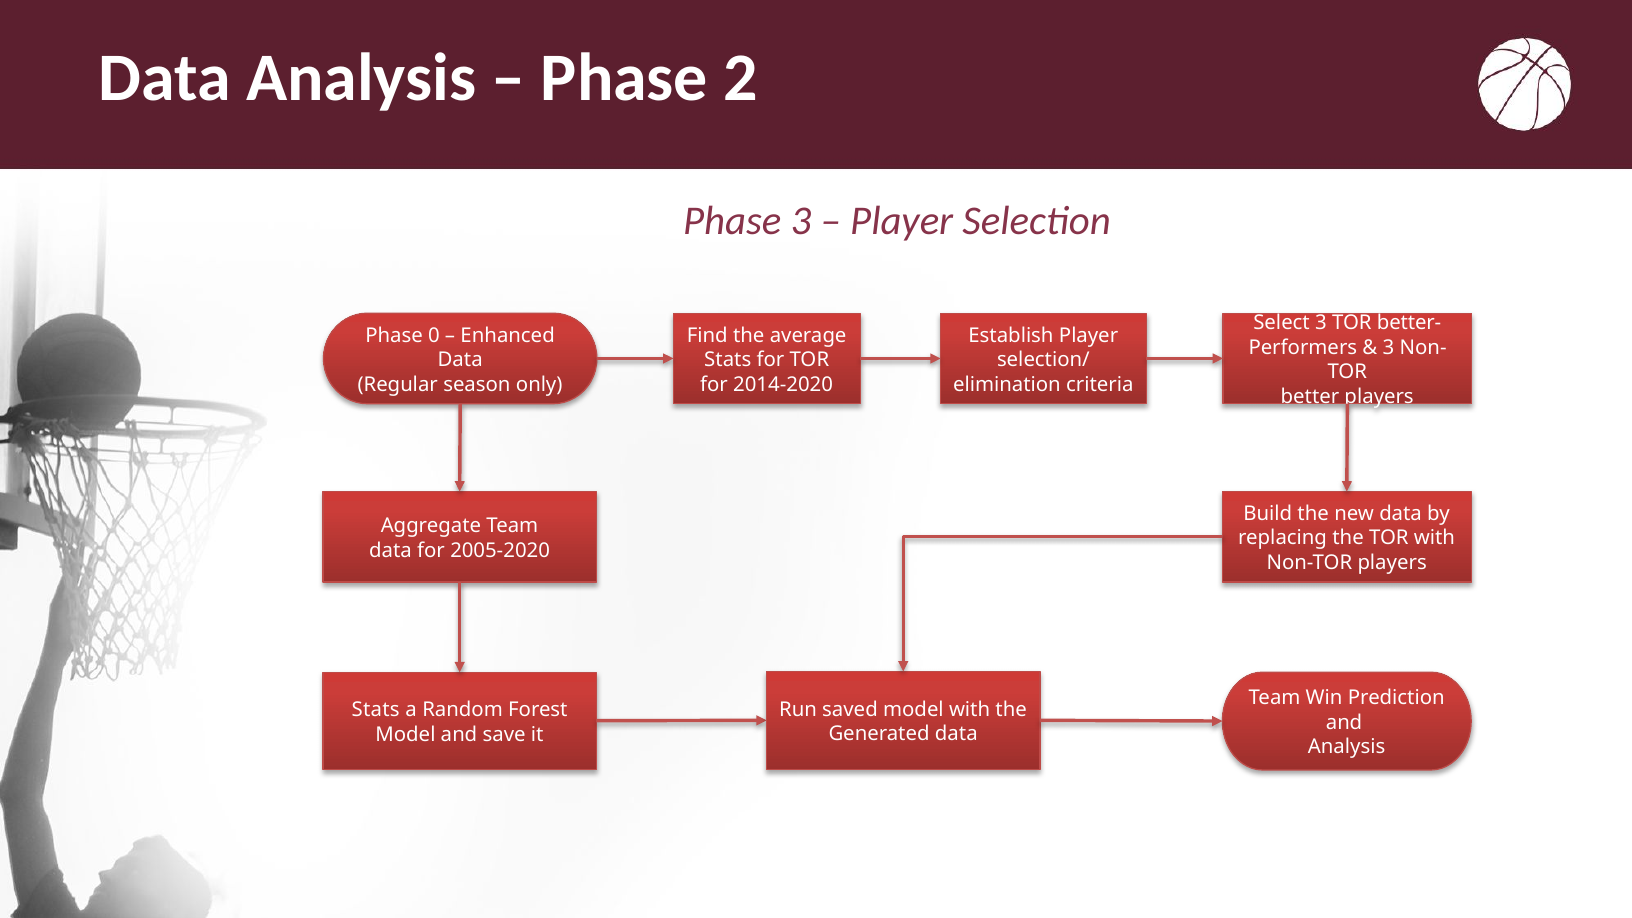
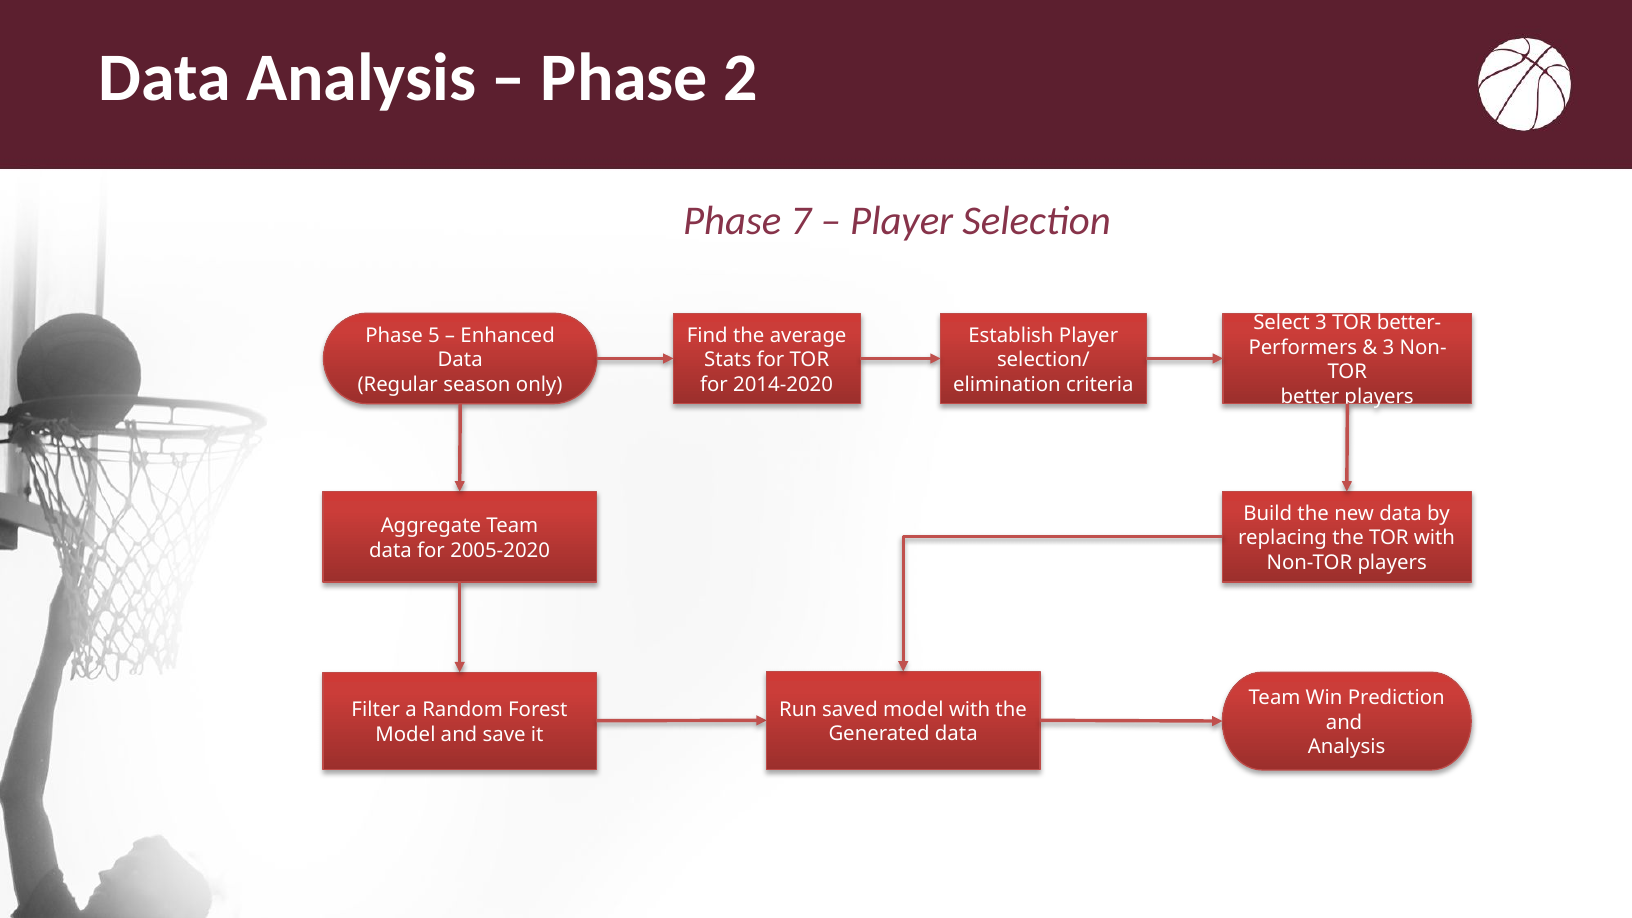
Phase 3: 3 -> 7 (801, 221)
0: 0 -> 5 (434, 335)
Stats: Stats -> Filter (376, 710)
